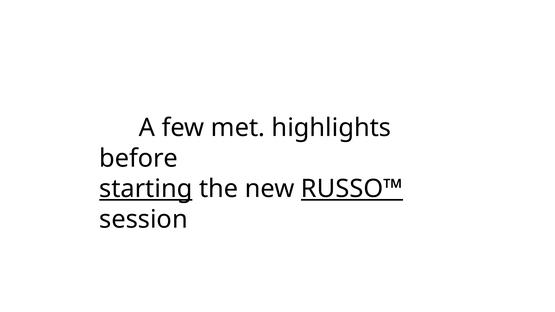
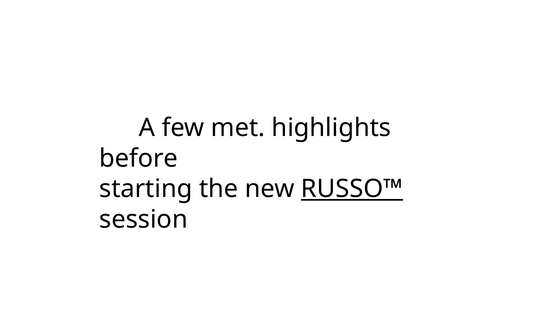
starting underline: present -> none (146, 189)
